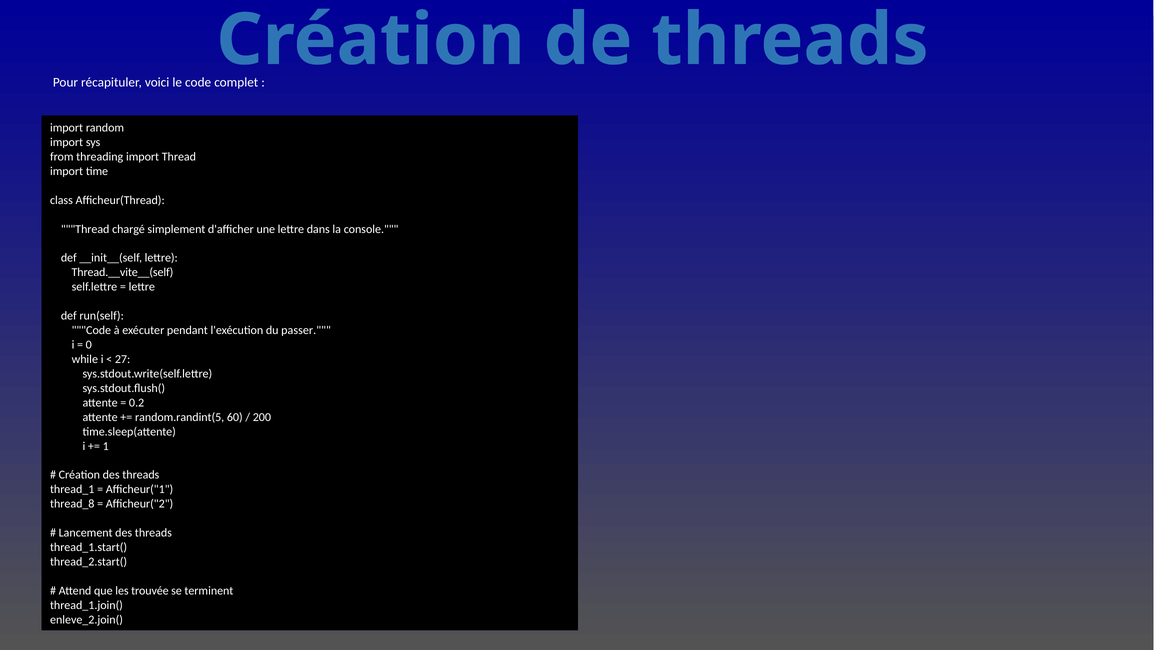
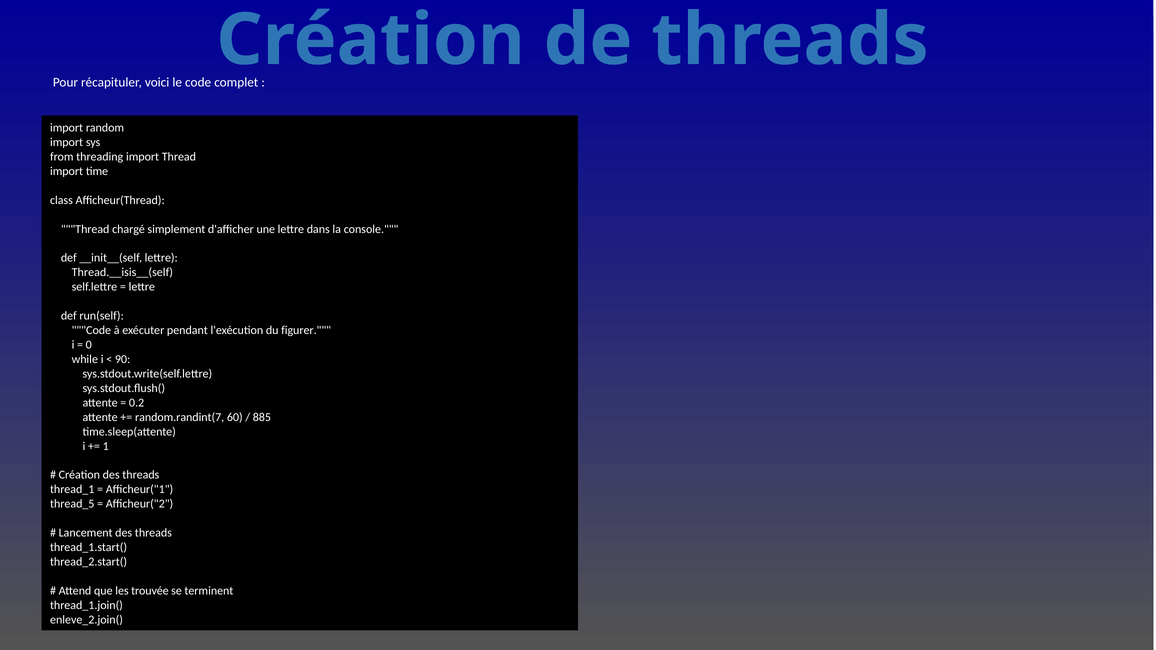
Thread.__vite__(self: Thread.__vite__(self -> Thread.__isis__(self (122, 273)
passer: passer -> figurer (306, 330)
27: 27 -> 90 (123, 359)
random.randint(5: random.randint(5 -> random.randint(7 (180, 417)
200: 200 -> 885 (262, 417)
thread_8: thread_8 -> thread_5 (72, 504)
